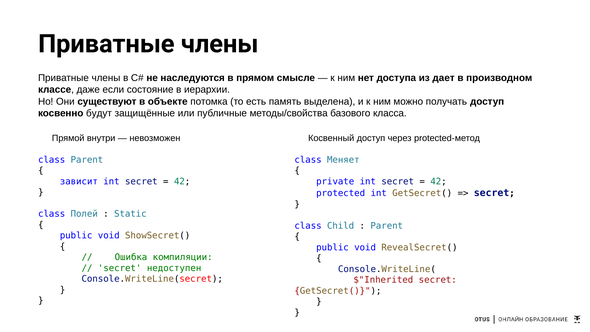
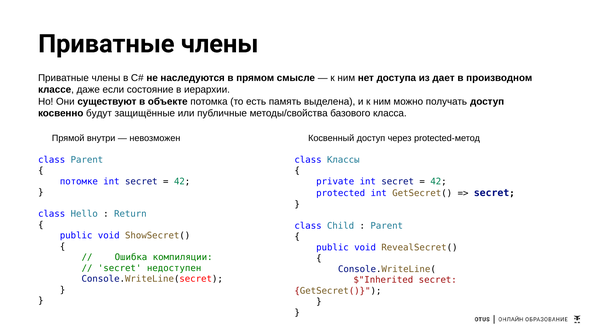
Меняет: Меняет -> Классы (343, 160)
зависит: зависит -> потомке (79, 181)
Полей: Полей -> Hello (84, 214)
Static: Static -> Return (130, 214)
